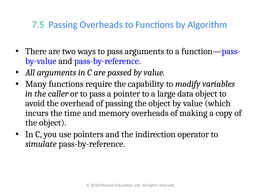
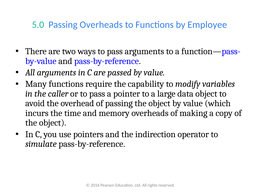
7.5: 7.5 -> 5.0 (38, 25)
Algorithm: Algorithm -> Employee (207, 25)
